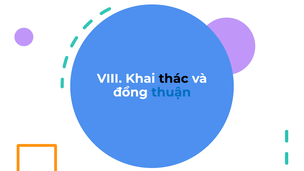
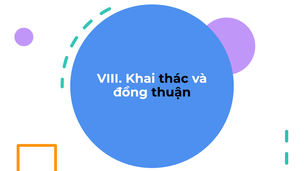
thuận colour: blue -> black (171, 92)
